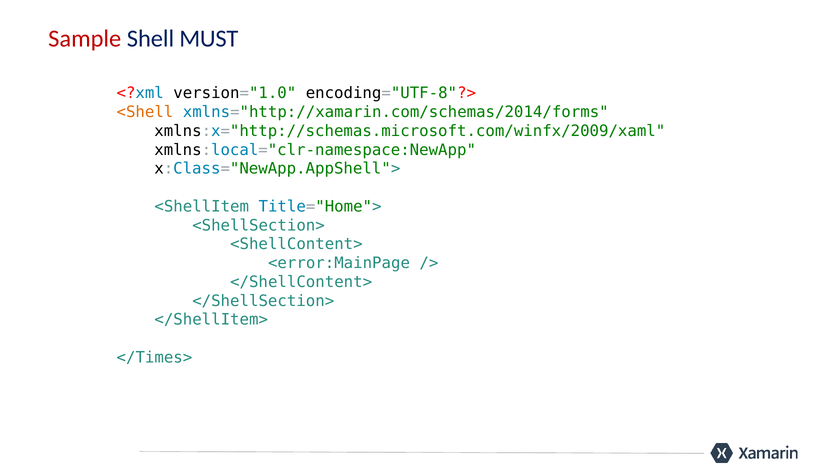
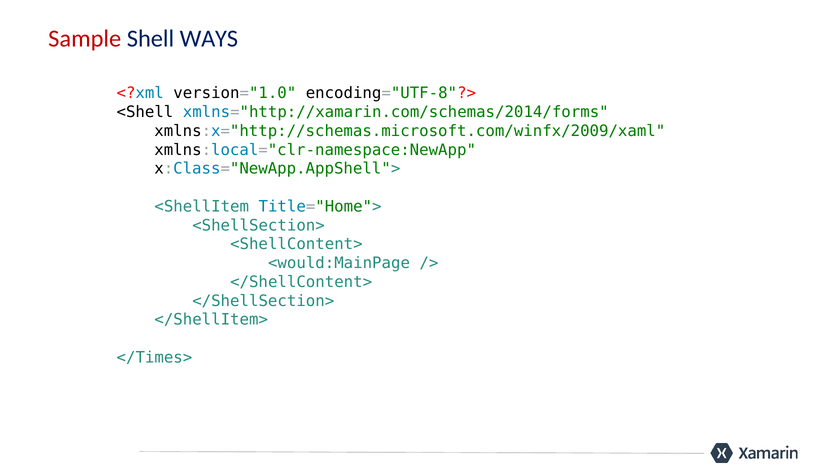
MUST: MUST -> WAYS (209, 39)
<Shell colour: orange -> black (145, 112)
<error:MainPage: <error:MainPage -> <would:MainPage (339, 263)
